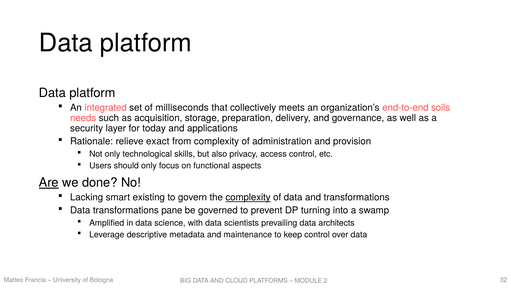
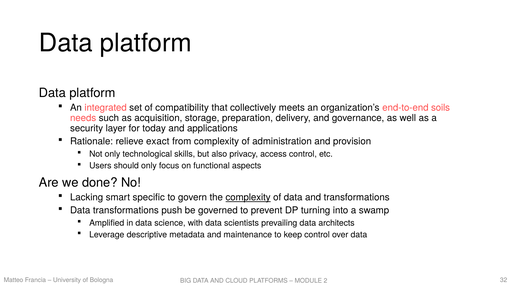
milliseconds: milliseconds -> compatibility (182, 108)
Are underline: present -> none (49, 182)
existing: existing -> specific (149, 197)
pane: pane -> push (172, 210)
